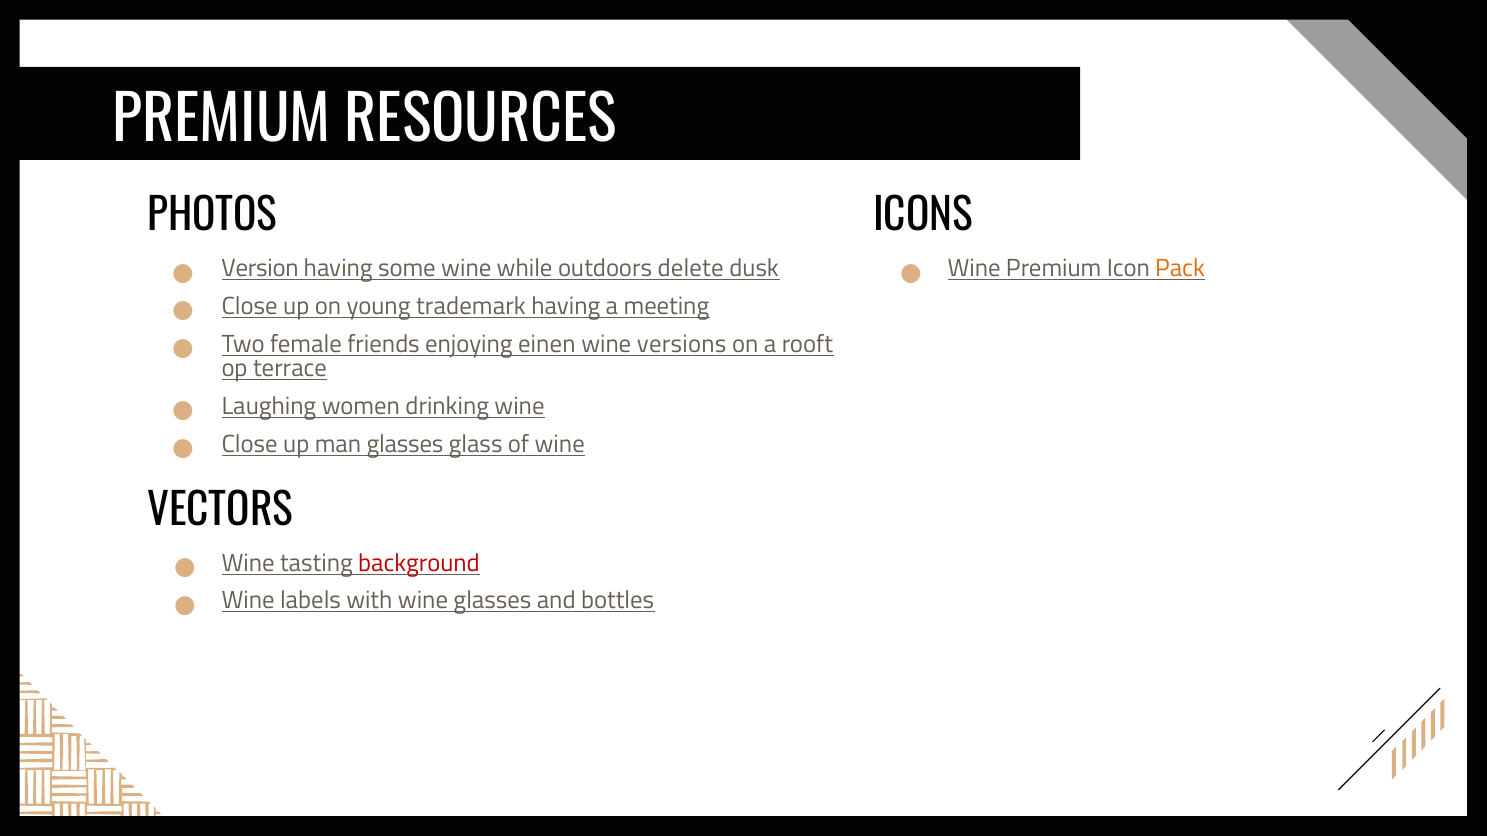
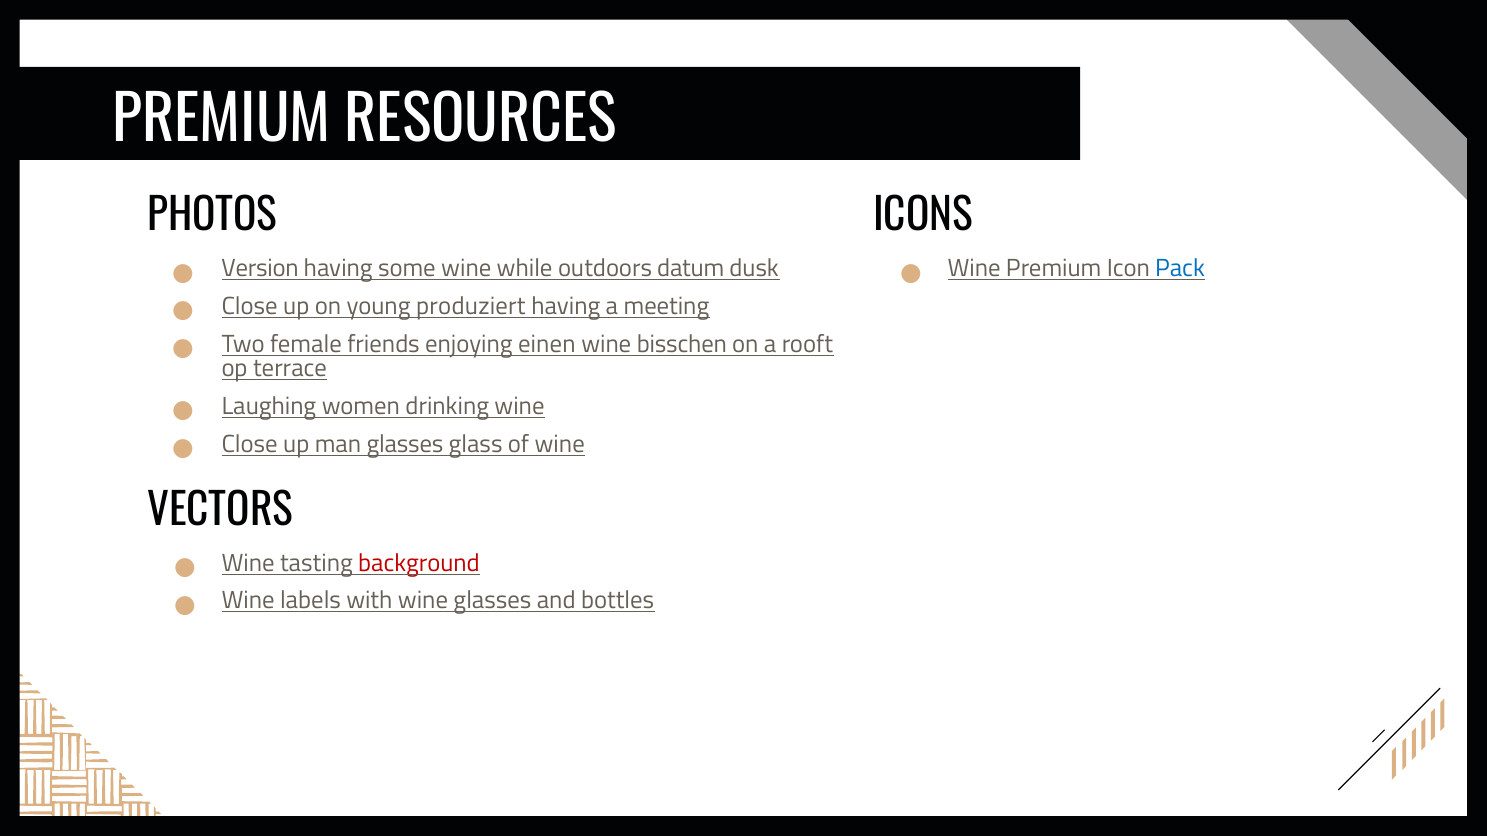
delete: delete -> datum (691, 269)
Pack colour: orange -> blue (1180, 269)
trademark: trademark -> produziert (471, 307)
versions: versions -> bisschen (682, 344)
